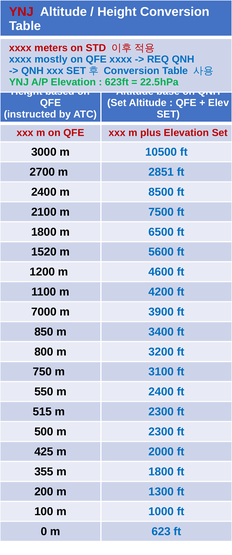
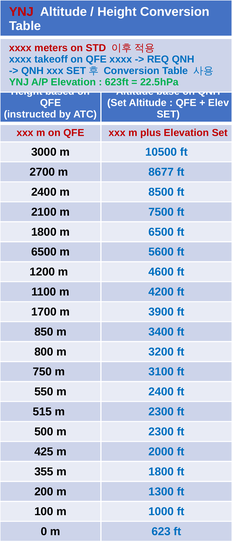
mostly: mostly -> takeoff (51, 59)
2851: 2851 -> 8677 (161, 172)
1520: 1520 -> 6500 (44, 252)
7000: 7000 -> 1700 (44, 312)
